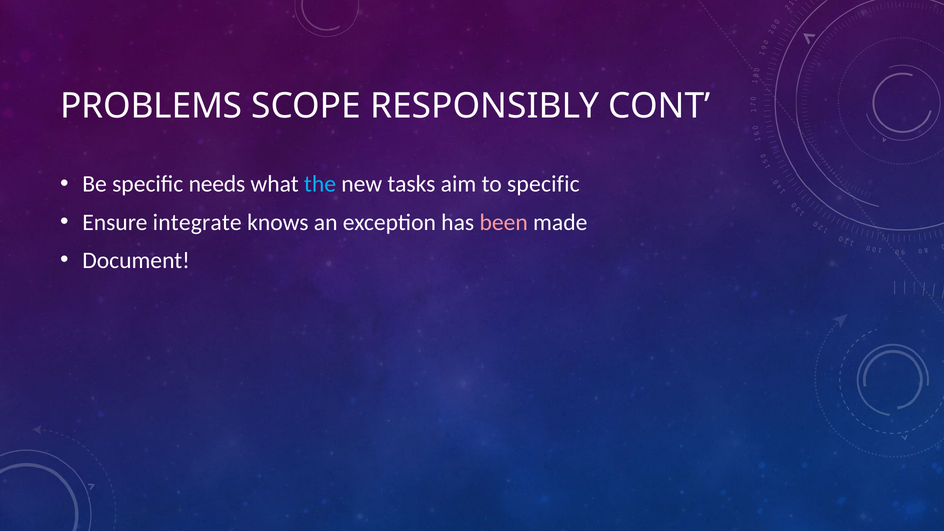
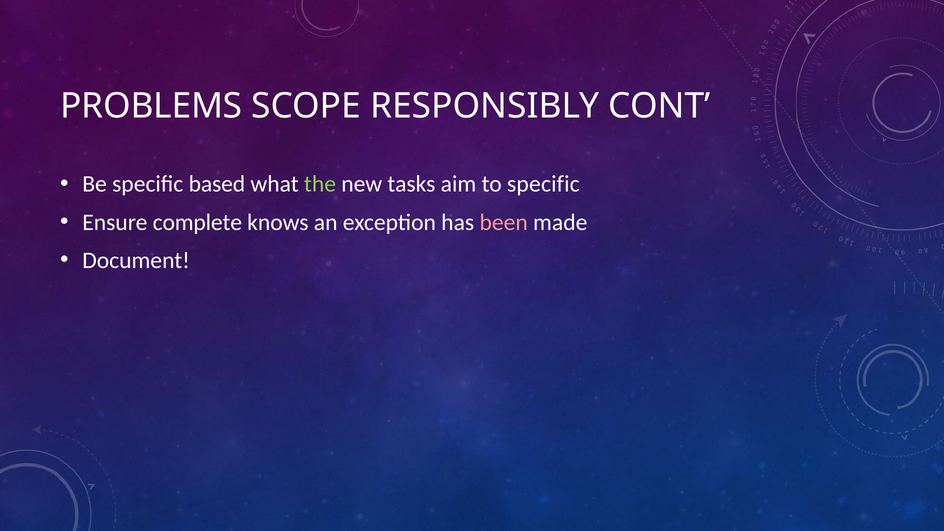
needs: needs -> based (217, 184)
the colour: light blue -> light green (320, 184)
integrate: integrate -> complete (197, 222)
